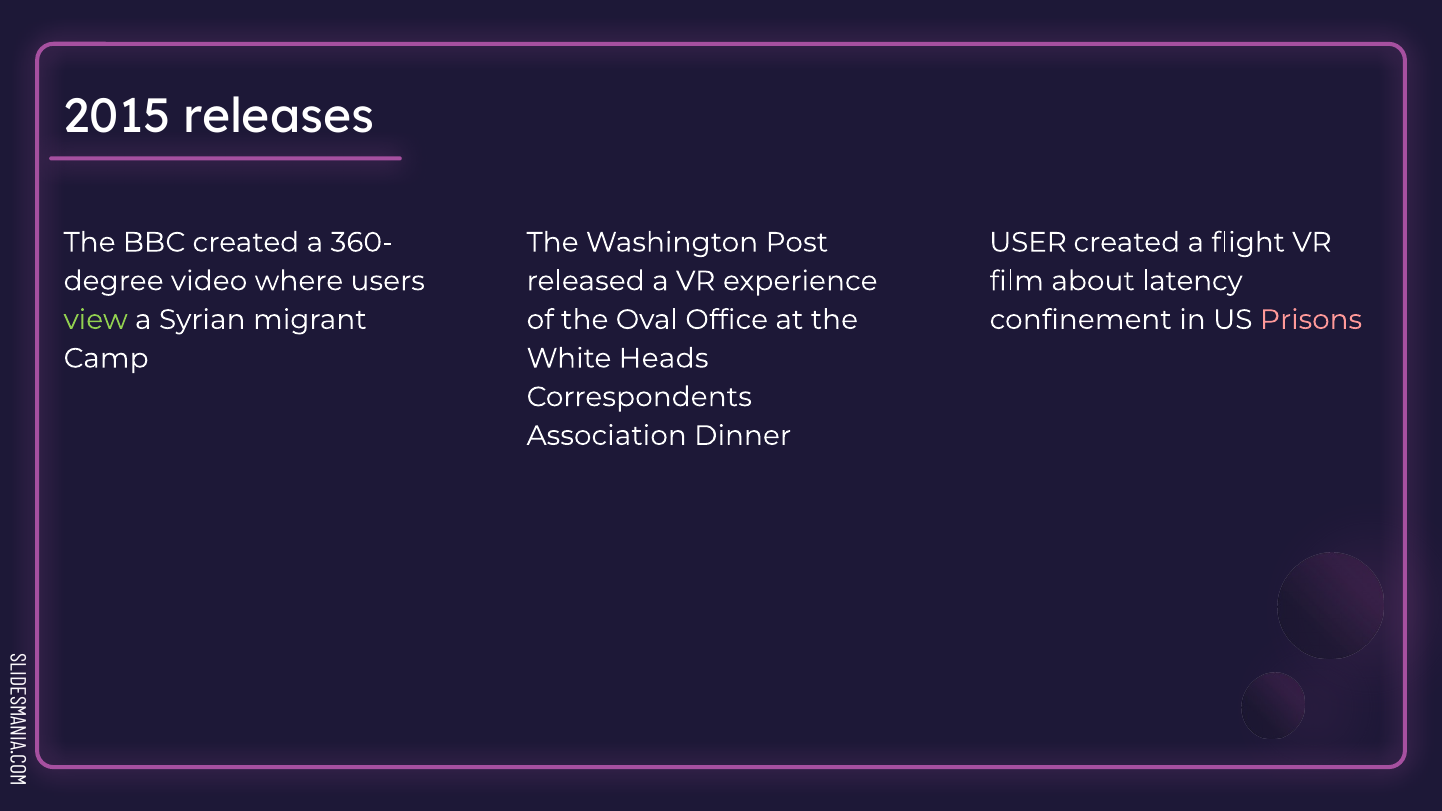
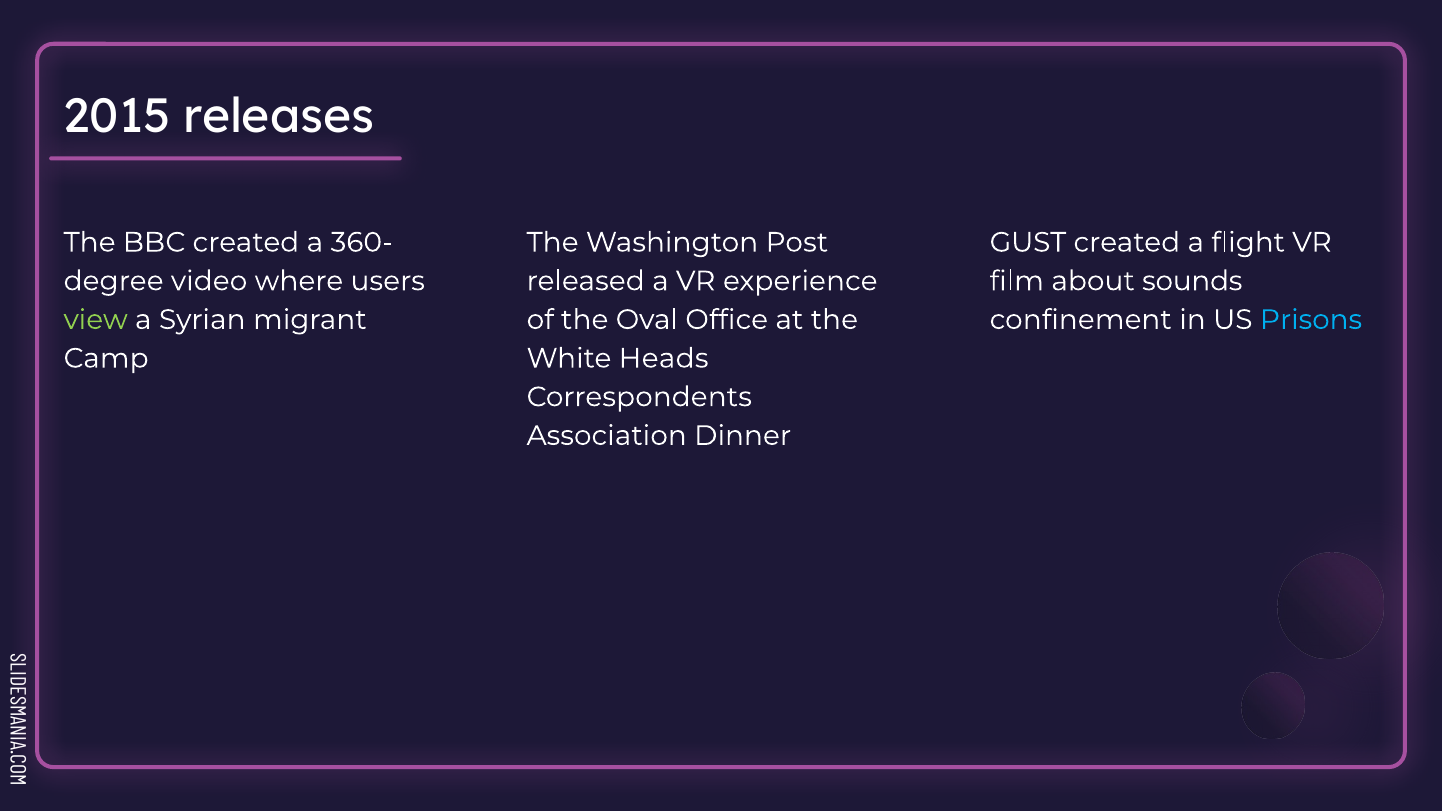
USER: USER -> GUST (1028, 242)
latency: latency -> sounds (1192, 281)
Prisons colour: pink -> light blue (1311, 320)
